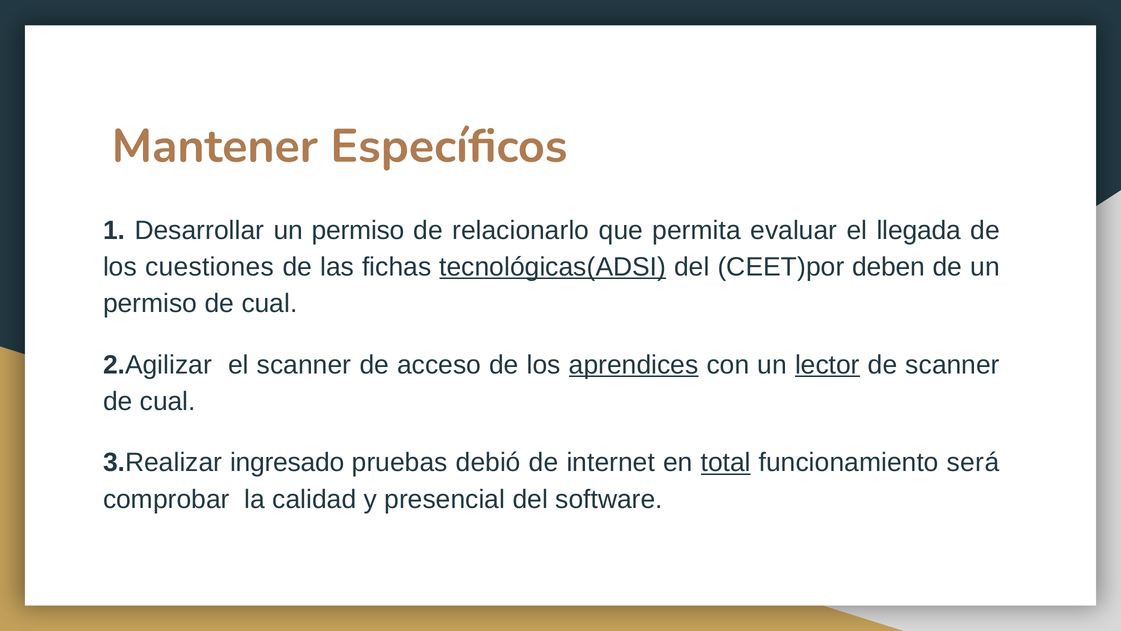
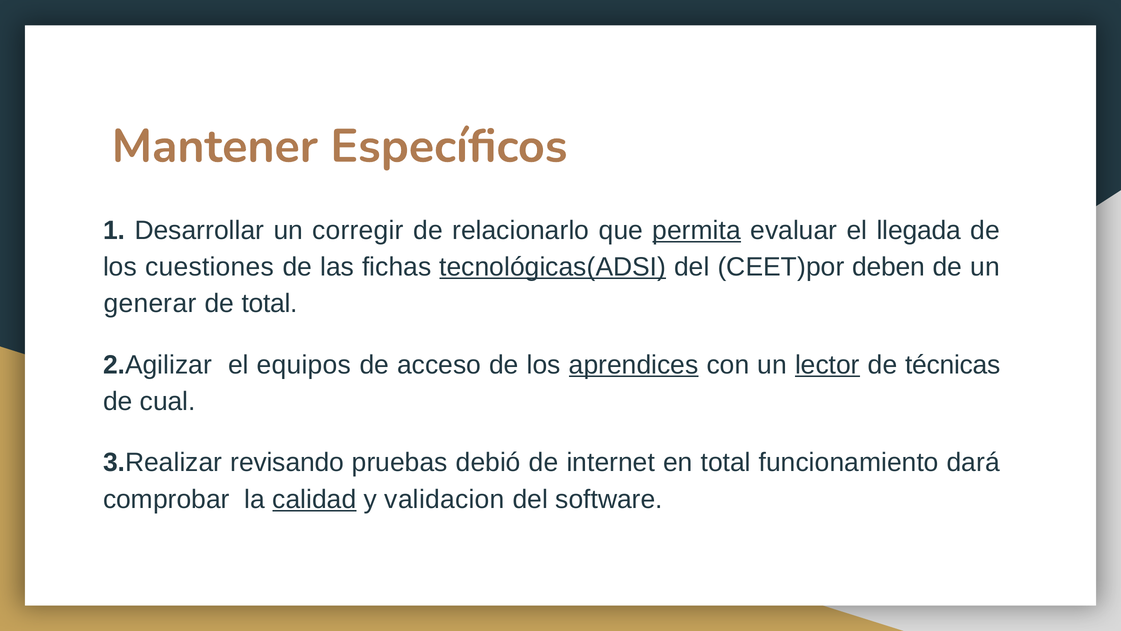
Desarrollar un permiso: permiso -> corregir (358, 230)
permita underline: none -> present (697, 230)
permiso: permiso -> generar (150, 303)
cual: cual -> total (270, 303)
el scanner: scanner -> equipos (304, 365)
de scanner: scanner -> técnicas (953, 365)
ingresado: ingresado -> revisando (287, 462)
total underline: present -> none (726, 462)
será: será -> dará (973, 462)
calidad underline: none -> present (314, 499)
presencial: presencial -> validacion (445, 499)
